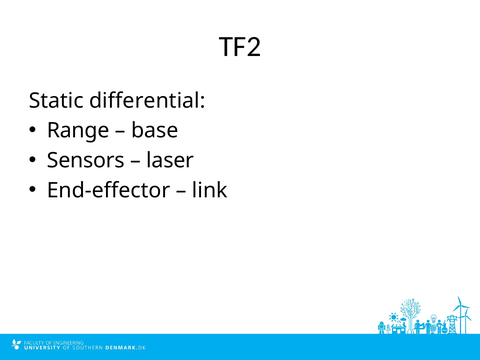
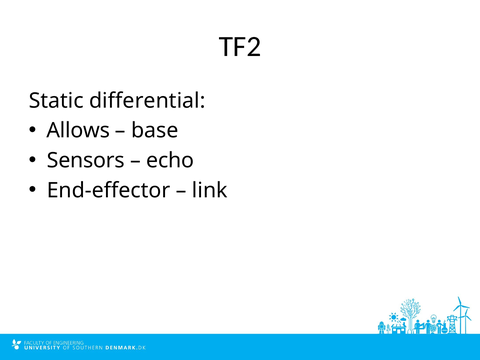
Range: Range -> Allows (78, 131)
laser: laser -> echo (170, 161)
